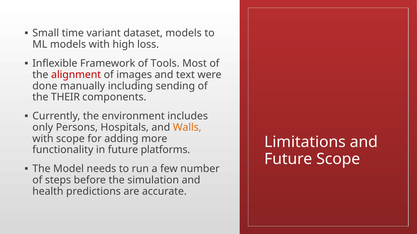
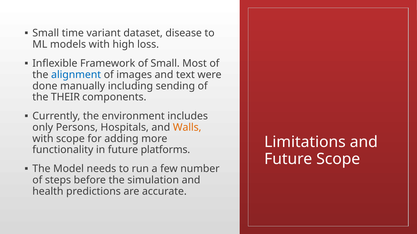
dataset models: models -> disease (184, 33)
of Tools: Tools -> Small (165, 64)
alignment colour: red -> blue (76, 75)
